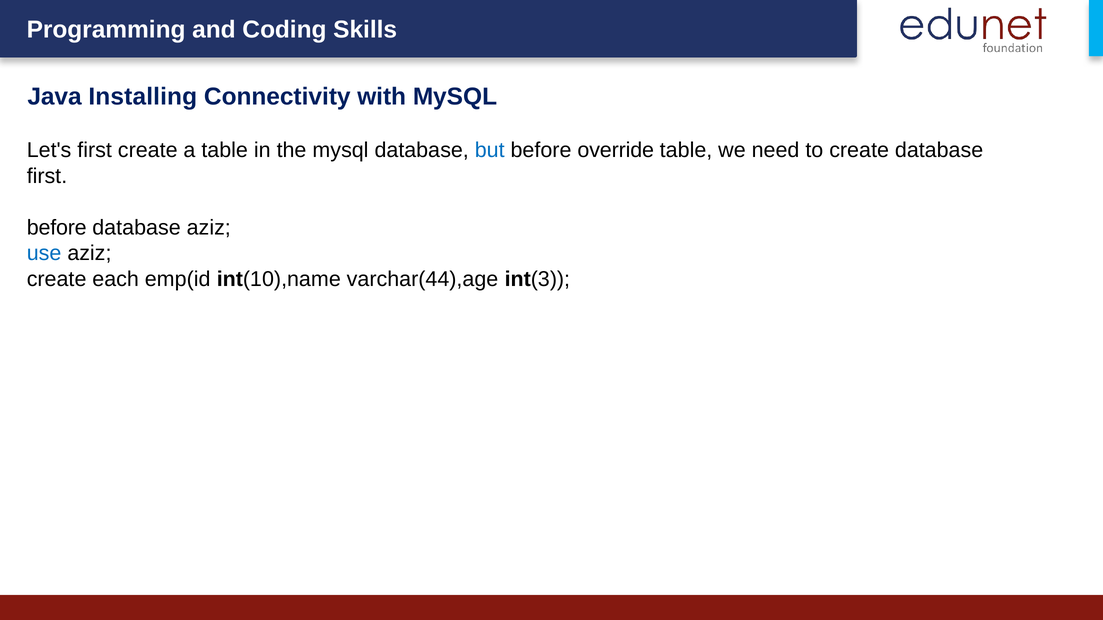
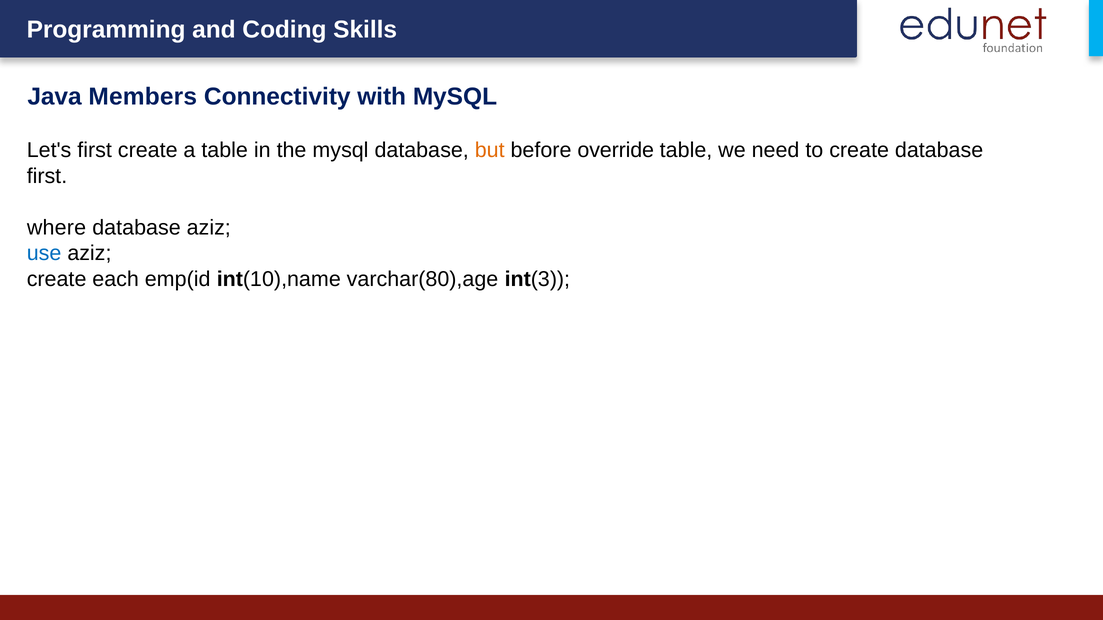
Installing: Installing -> Members (143, 97)
but colour: blue -> orange (490, 150)
before: before -> where (57, 228)
varchar(44),age: varchar(44),age -> varchar(80),age (422, 279)
